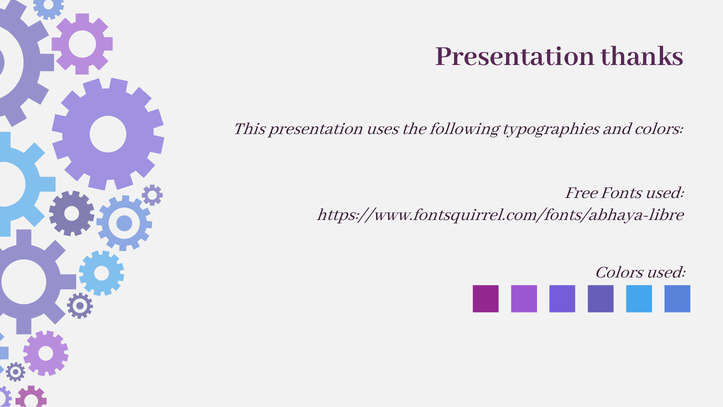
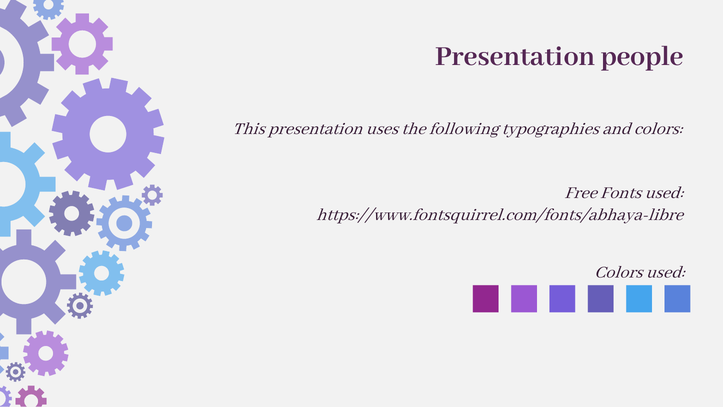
thanks: thanks -> people (642, 55)
